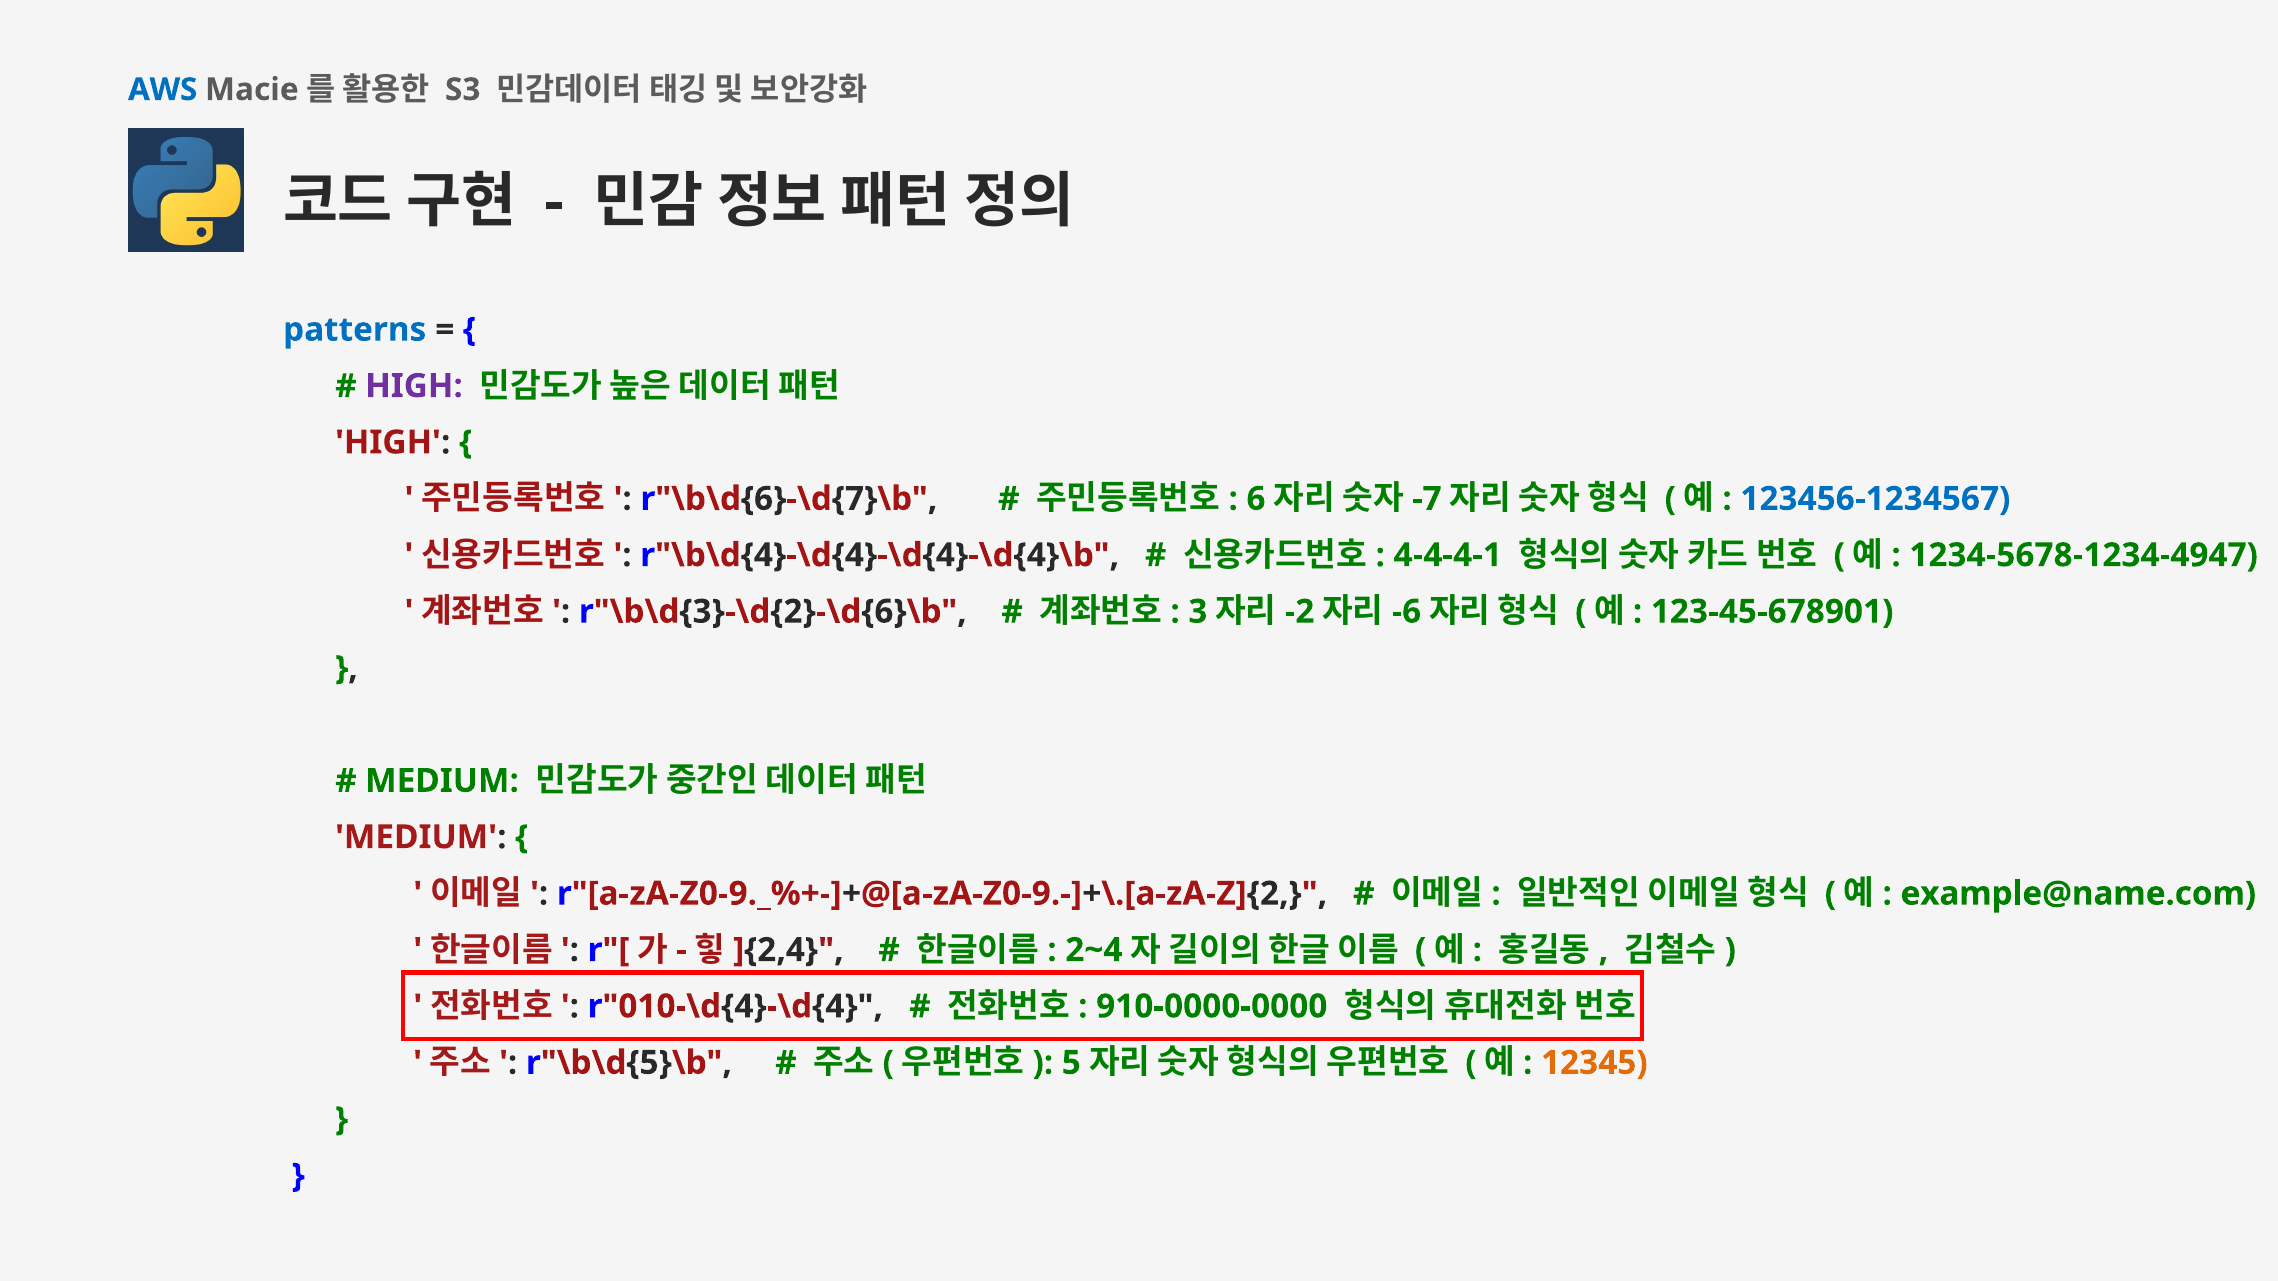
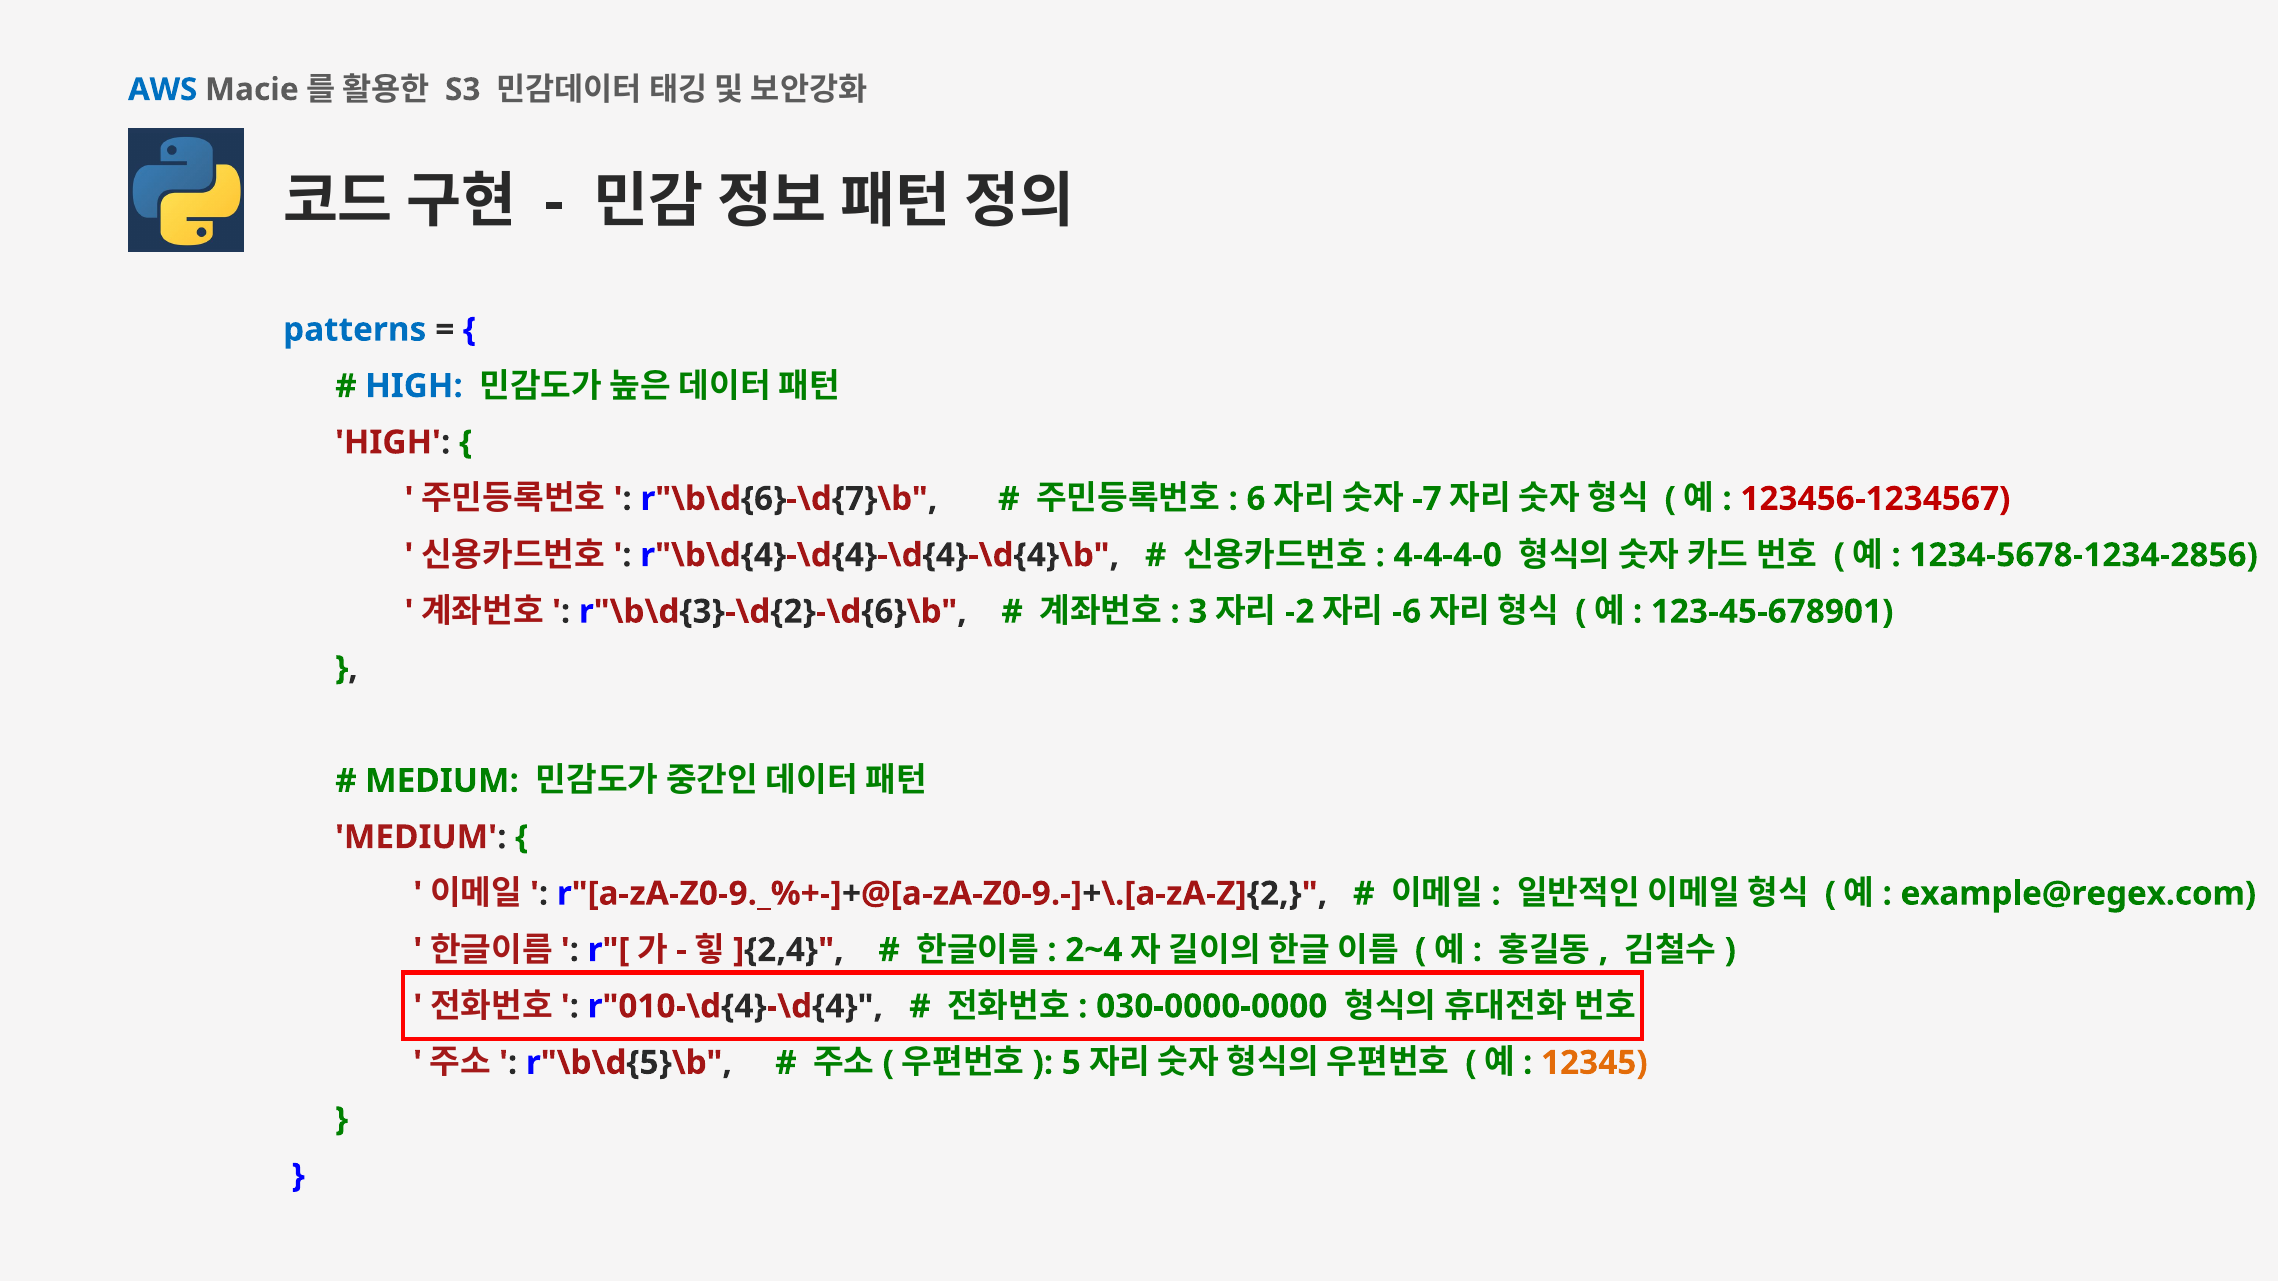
HIGH colour: purple -> blue (414, 386)
123456-1234567 colour: blue -> red (1875, 499)
4-4-4-1: 4-4-4-1 -> 4-4-4-0 (1448, 555)
1234-5678-1234-4947: 1234-5678-1234-4947 -> 1234-5678-1234-2856 (2084, 555)
example@name.com: example@name.com -> example@regex.com (2078, 894)
910-0000-0000: 910-0000-0000 -> 030-0000-0000 (1212, 1007)
